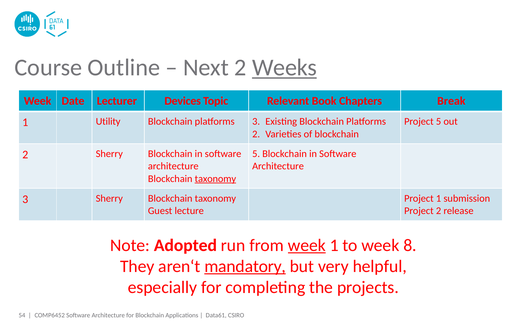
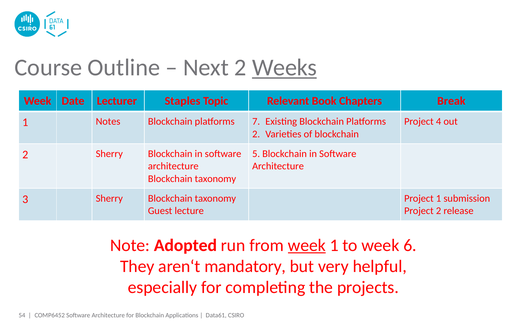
Devices: Devices -> Staples (183, 101)
Project 5: 5 -> 4 (439, 122)
Utility: Utility -> Notes (108, 122)
platforms 3: 3 -> 7 (256, 122)
taxonomy underline: present -> none (215, 179)
8: 8 -> 6 (410, 246)
mandatory underline: present -> none (245, 267)
